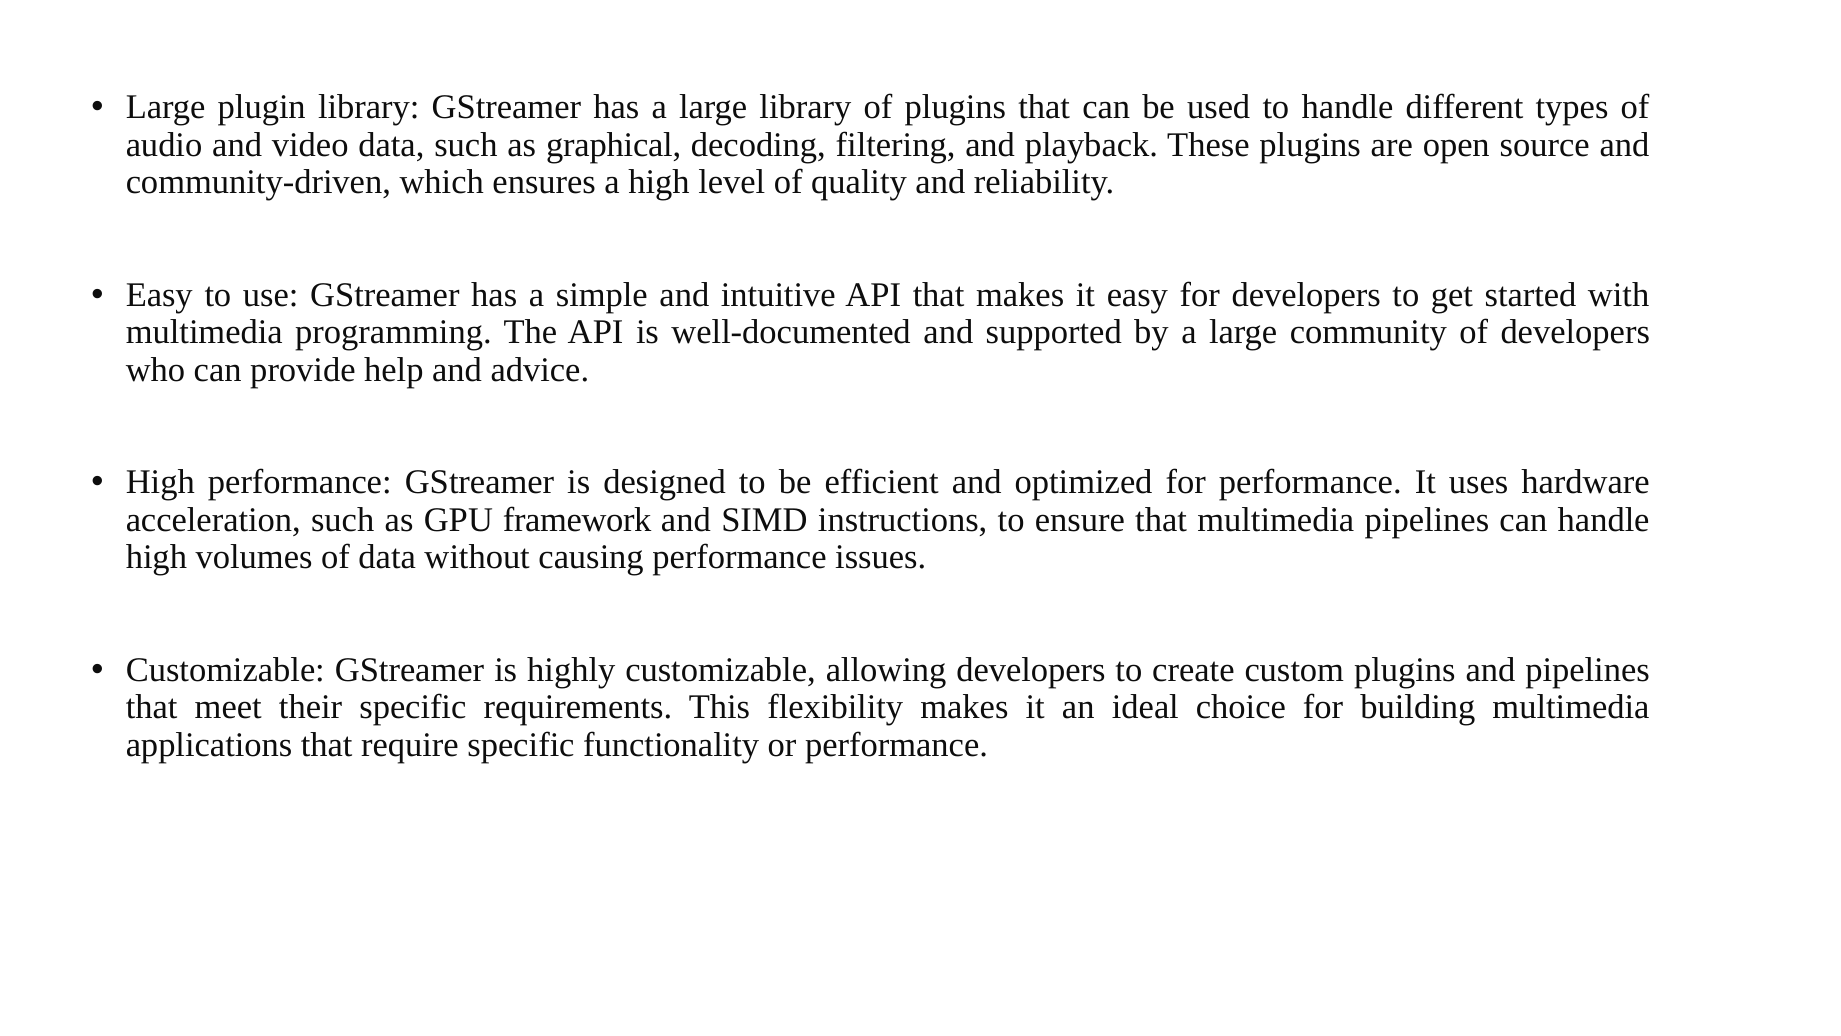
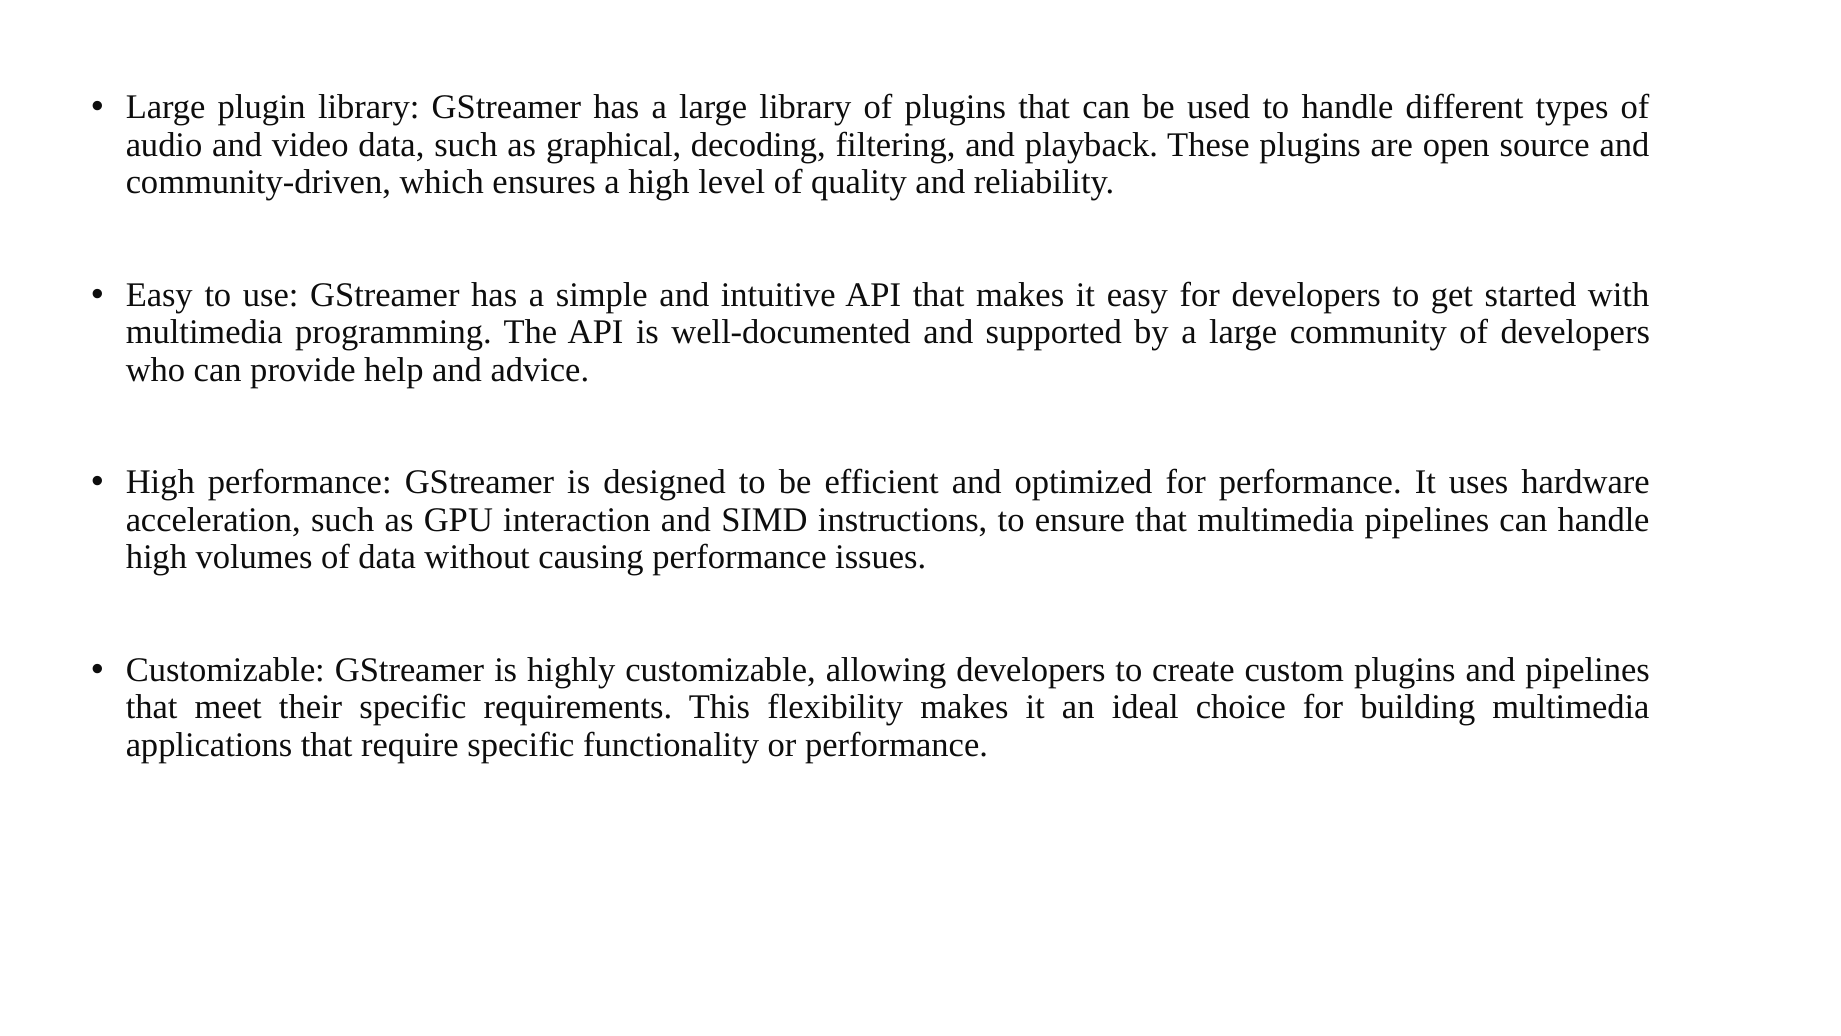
framework: framework -> interaction (577, 520)
